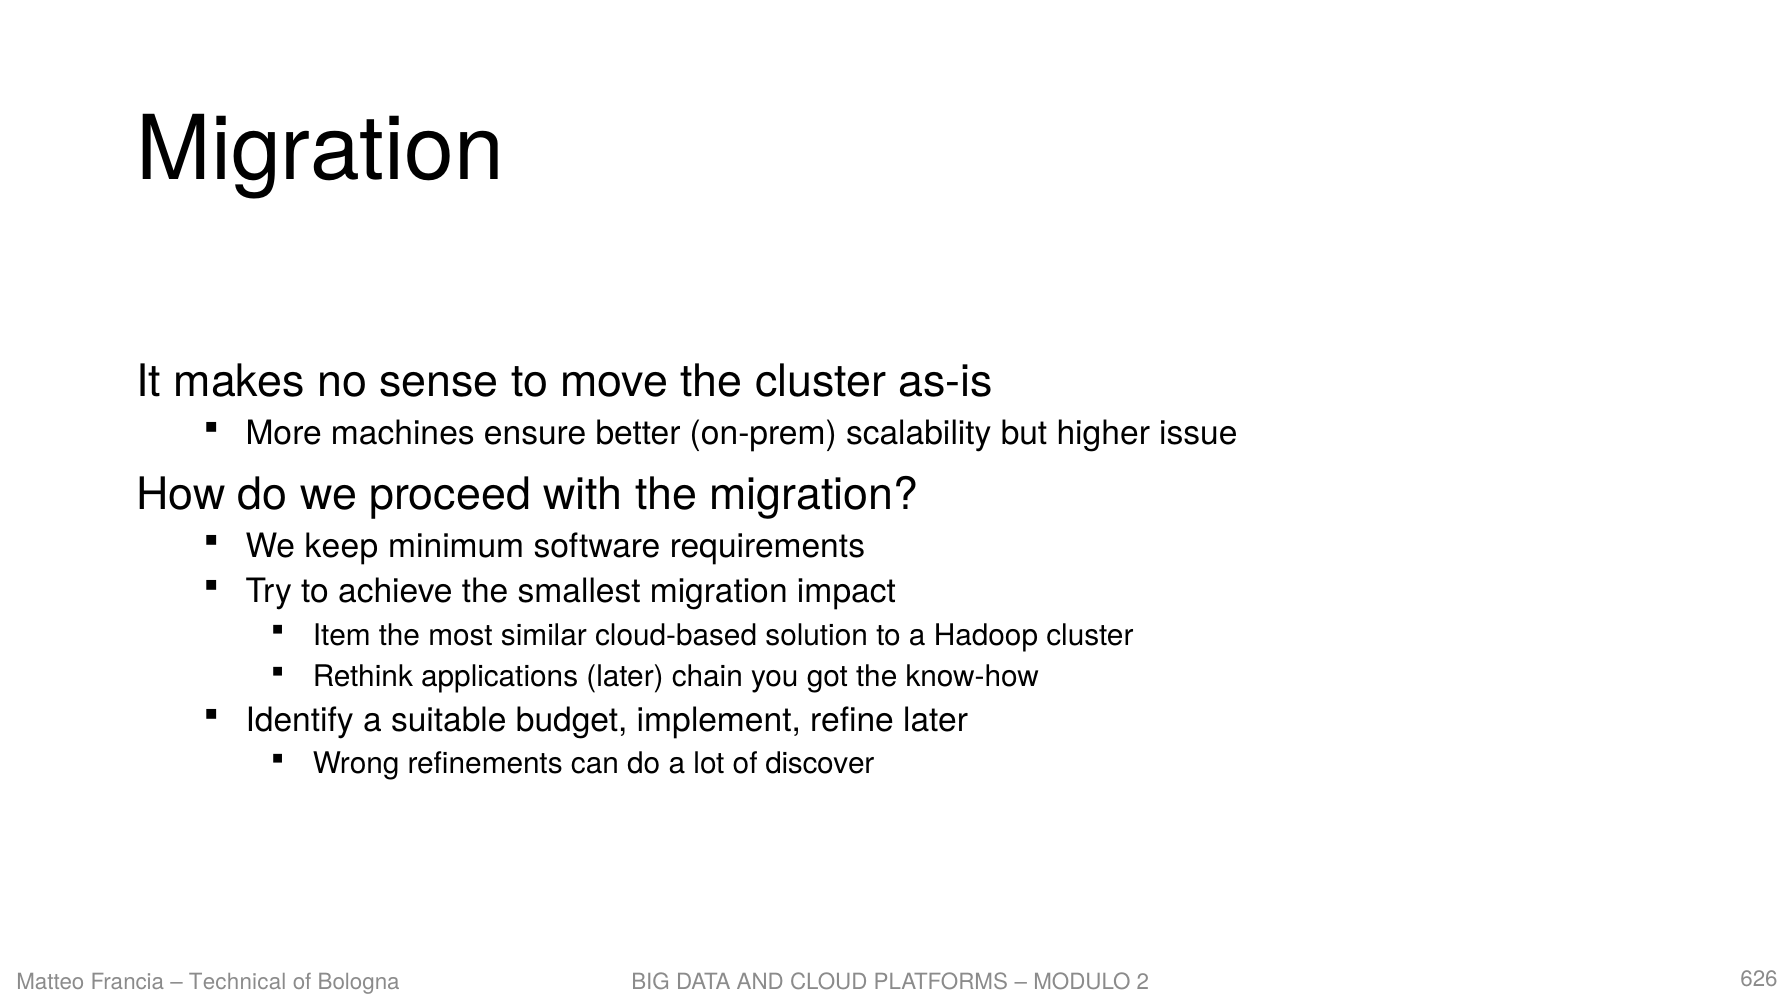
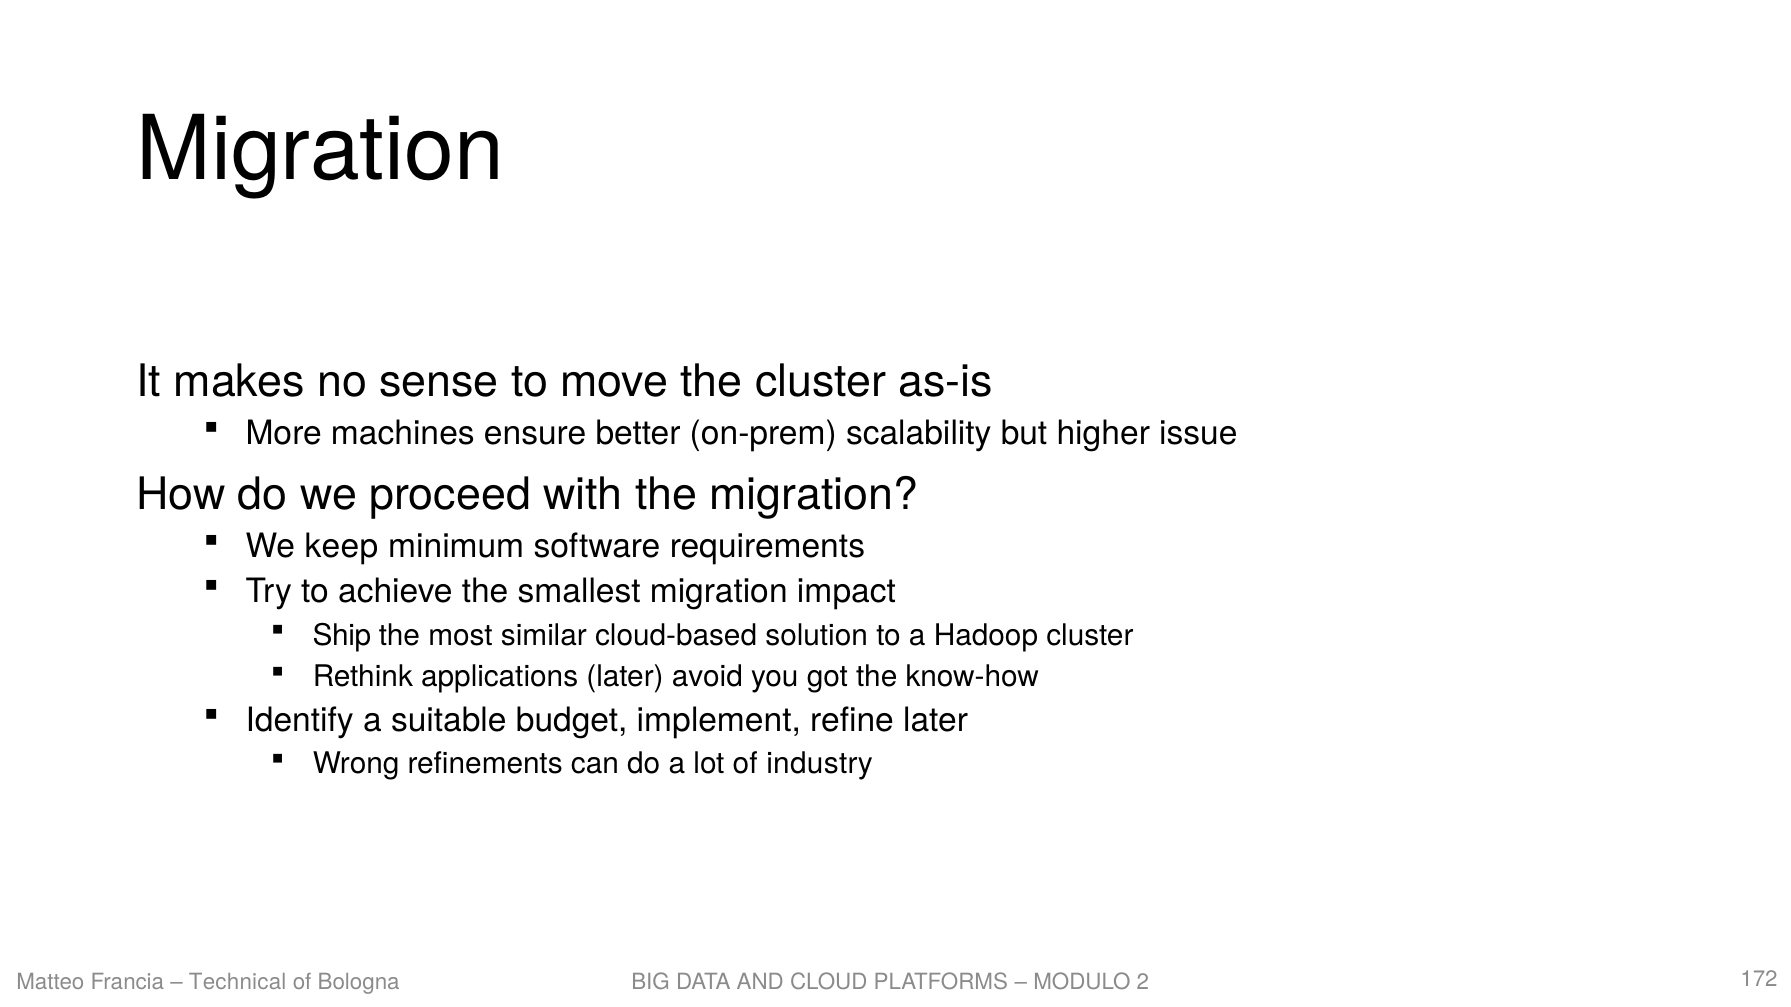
Item: Item -> Ship (342, 636)
chain: chain -> avoid (707, 677)
discover: discover -> industry (820, 764)
626: 626 -> 172 (1759, 980)
